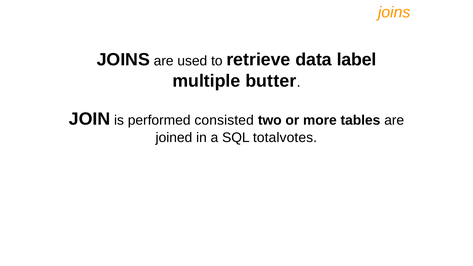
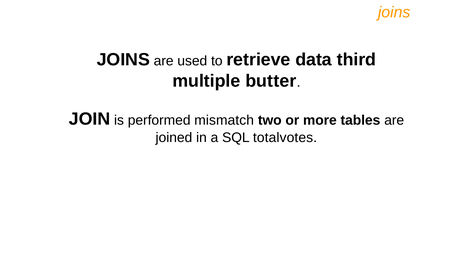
label: label -> third (356, 60)
consisted: consisted -> mismatch (224, 120)
